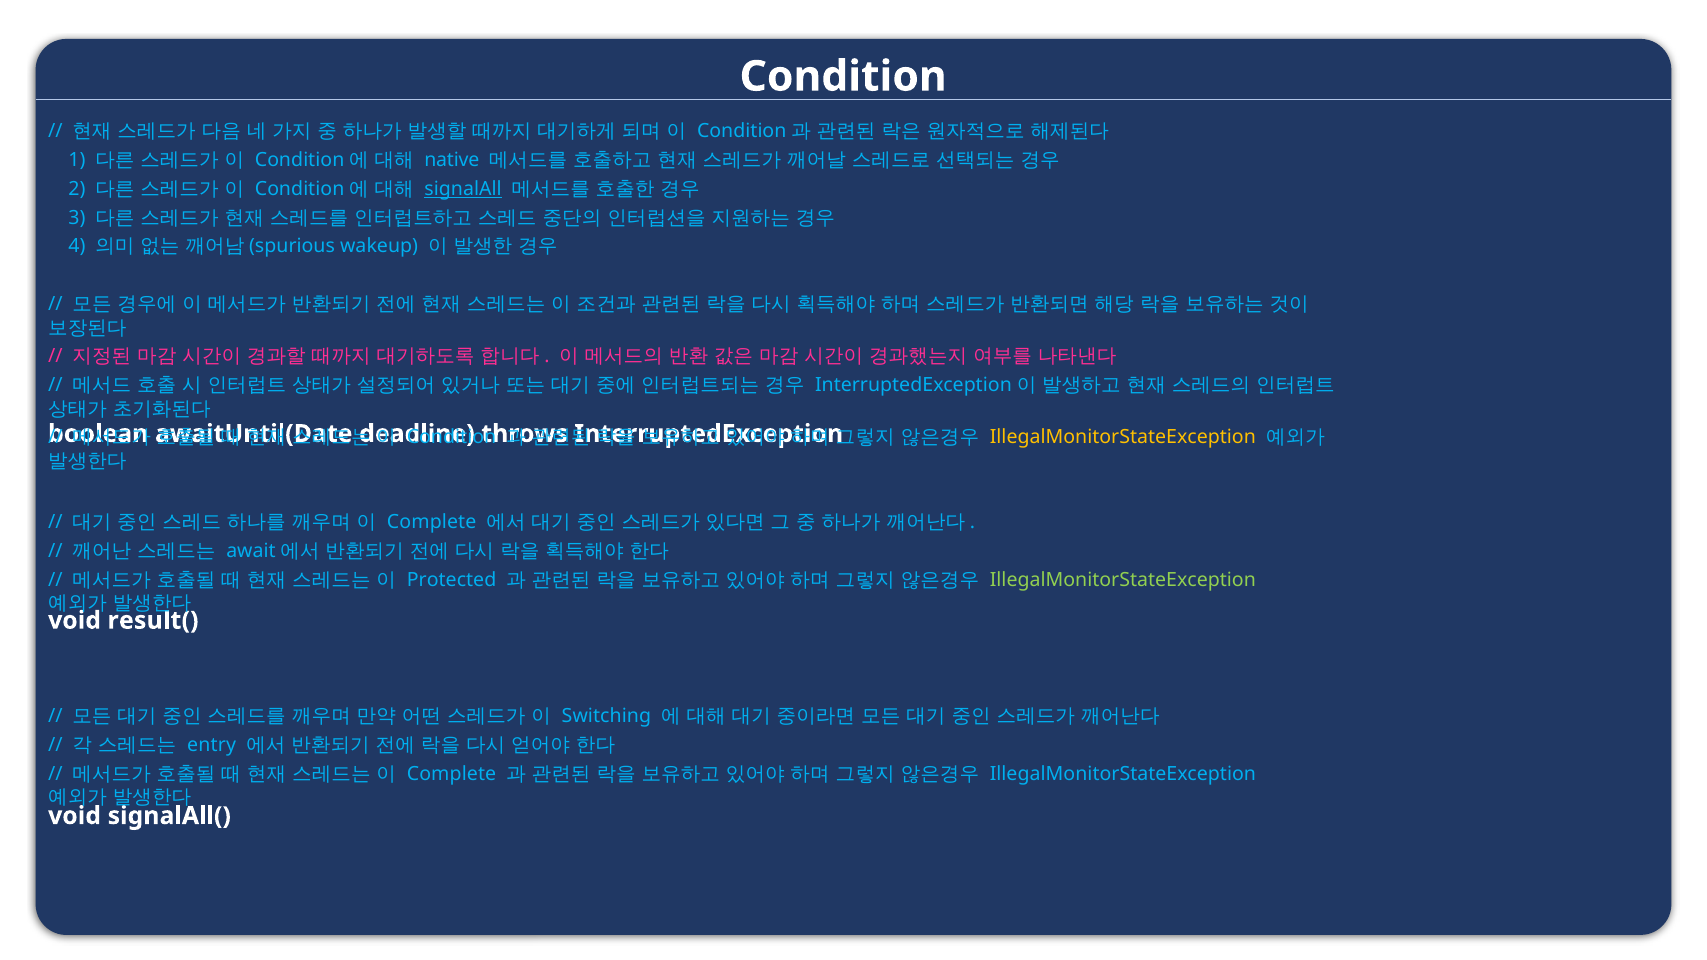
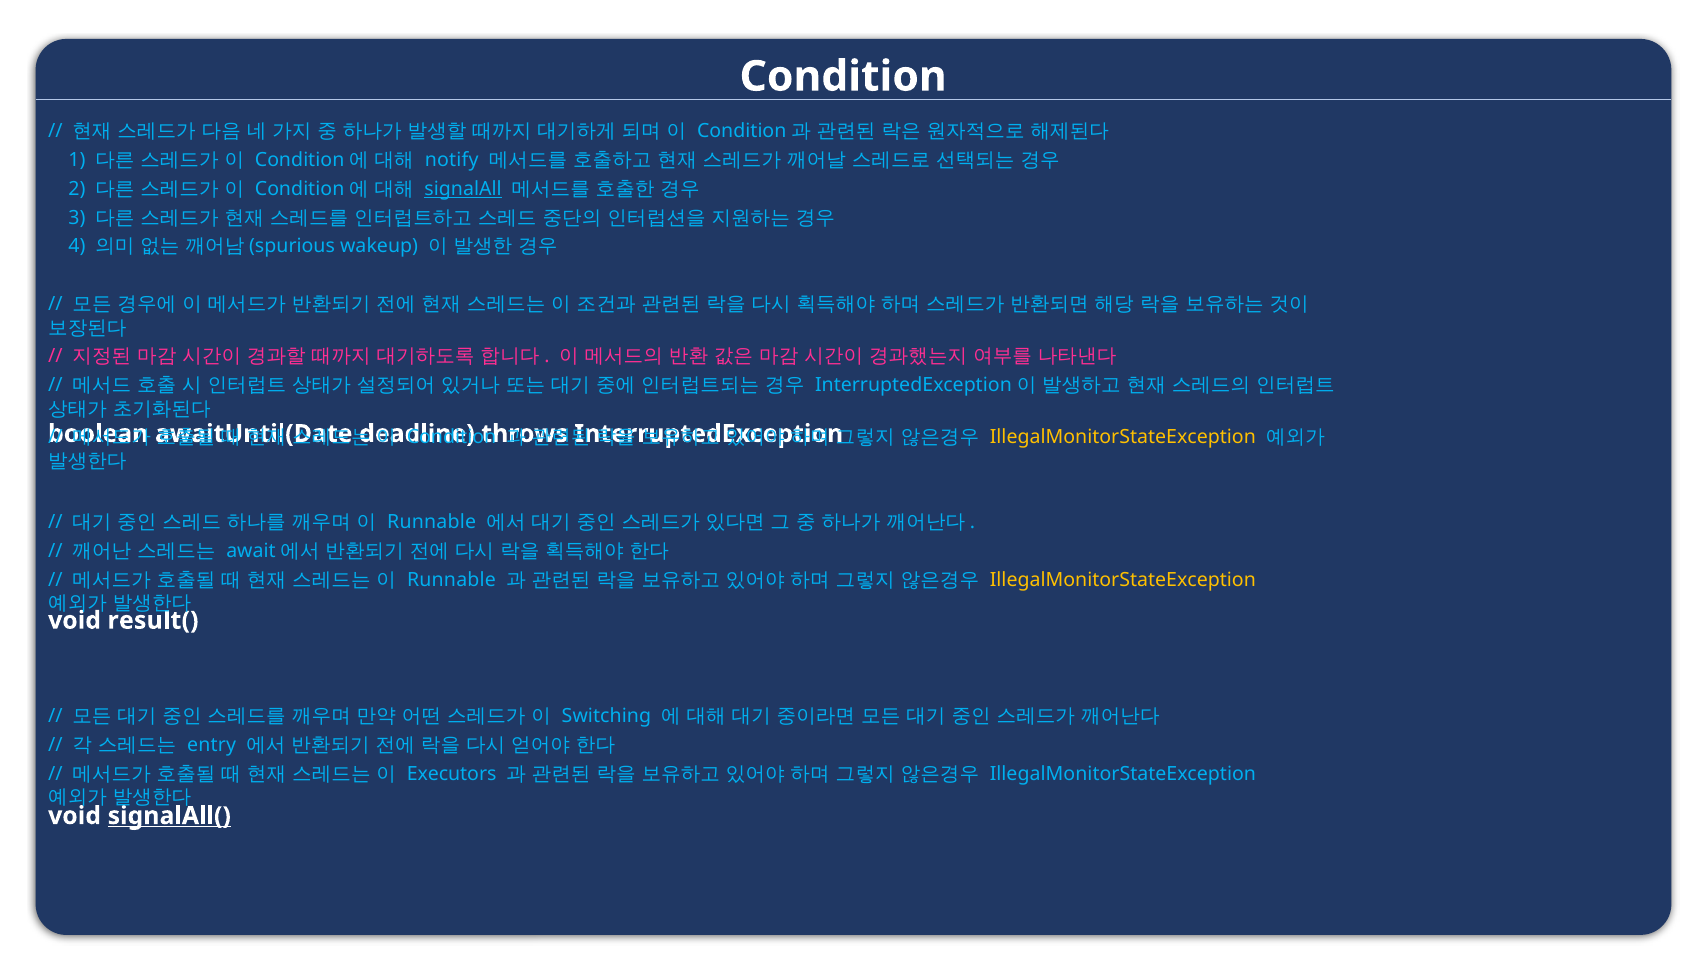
native: native -> notify (452, 160)
Complete: Complete -> Runnable (432, 522)
Protected: Protected -> Runnable (451, 580)
IllegalMonitorStateException colour: light green -> yellow (1123, 580)
Complete: Complete -> Executors (452, 774)
signalAll( underline: none -> present (169, 816)
